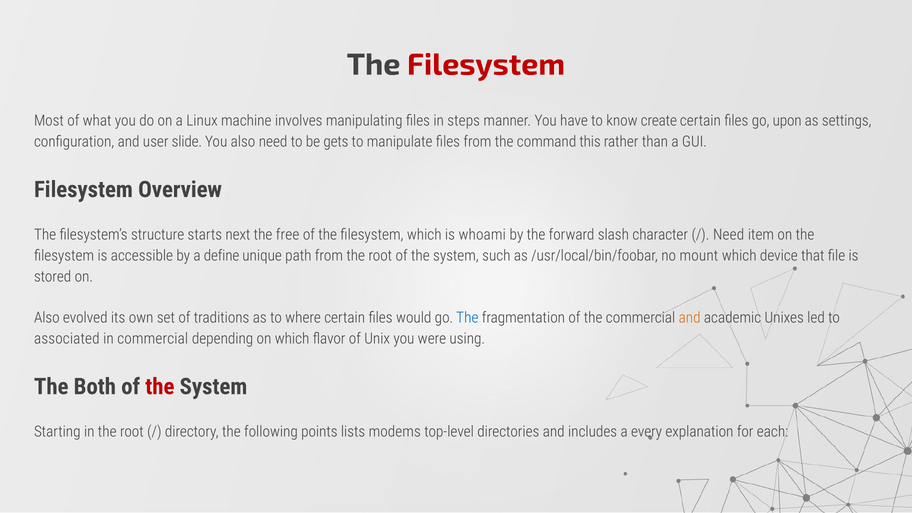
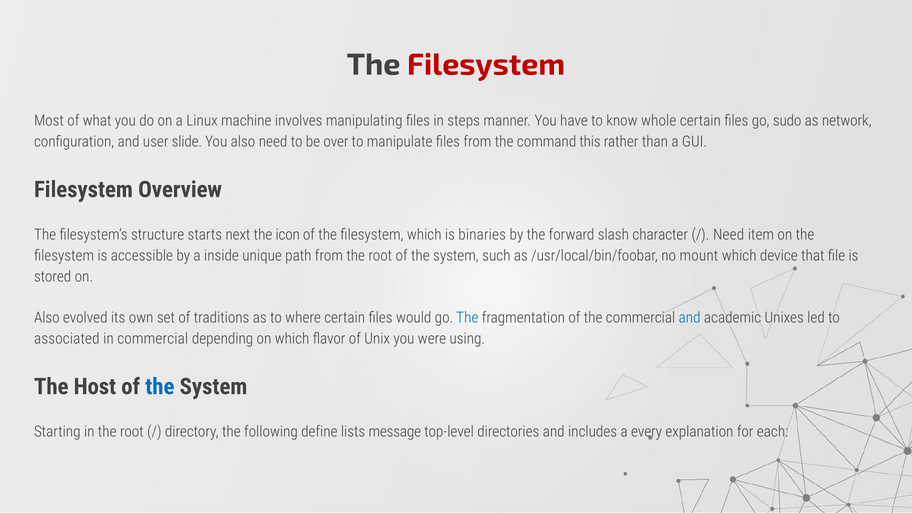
create: create -> whole (659, 121)
upon: upon -> sudo (787, 121)
settings: settings -> network (847, 121)
gets: gets -> over (336, 142)
free: free -> icon (288, 235)
whoami: whoami -> binaries (482, 235)
define: define -> inside (222, 256)
and colour: orange -> blue (690, 318)
Both: Both -> Host (95, 387)
the colour: red -> blue (160, 387)
points: points -> define (319, 432)
modems: modems -> message (395, 432)
